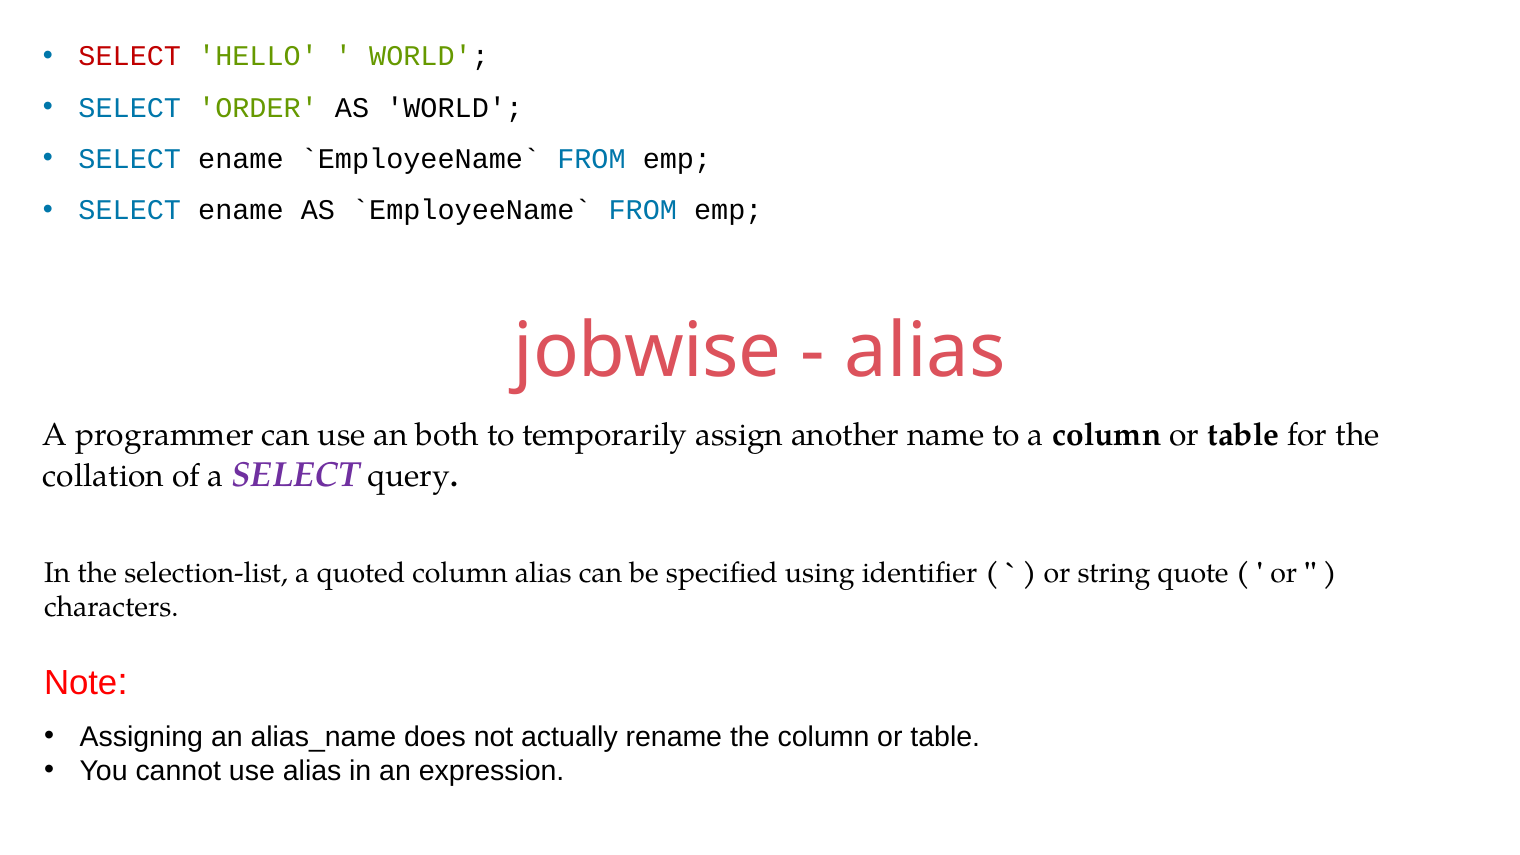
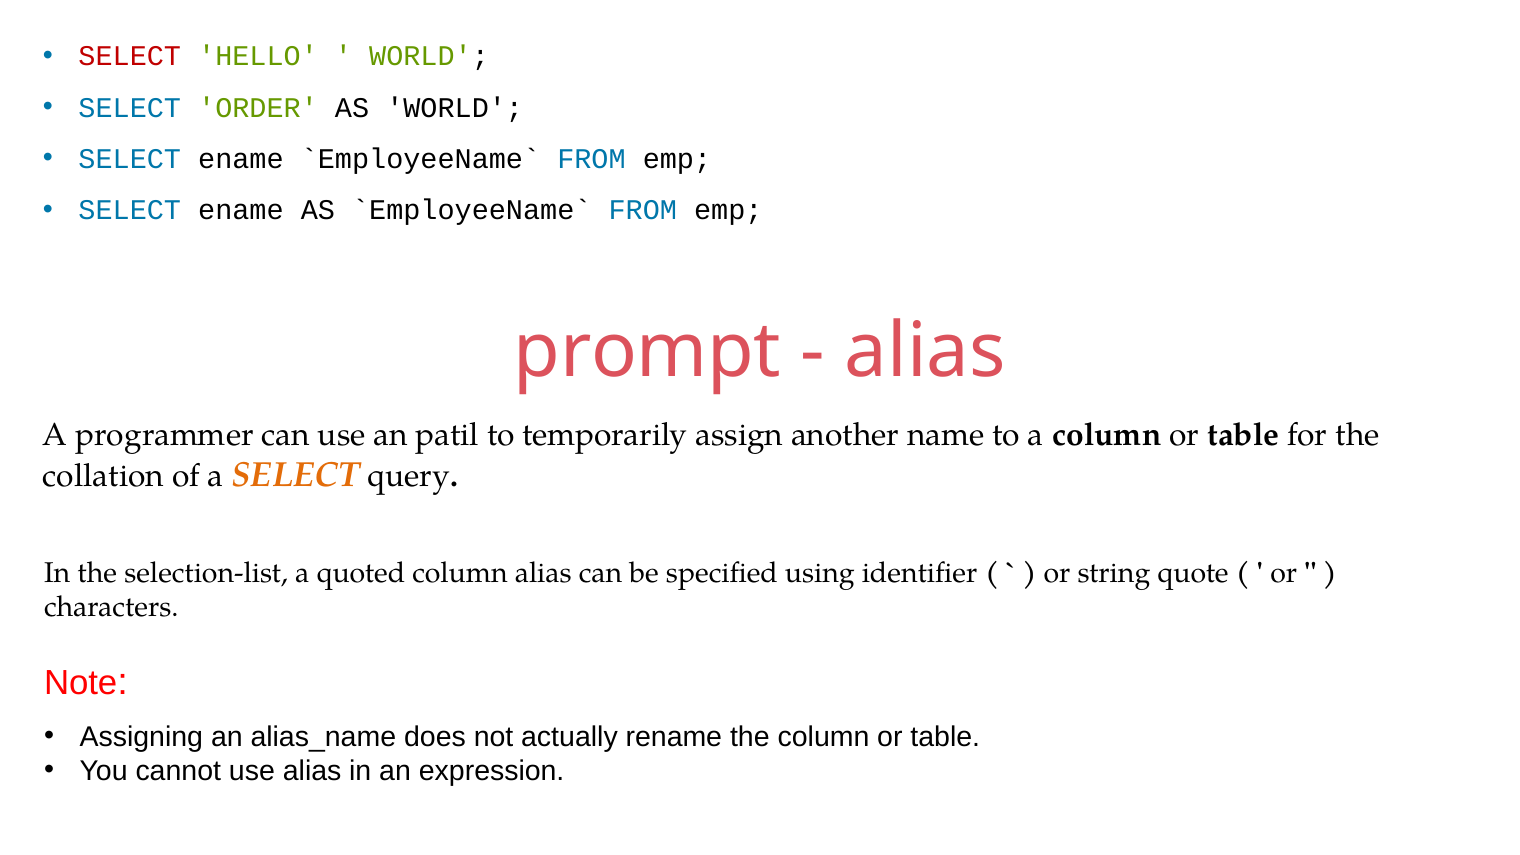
jobwise: jobwise -> prompt (648, 351)
both: both -> patil (448, 435)
SELECT colour: purple -> orange (296, 475)
